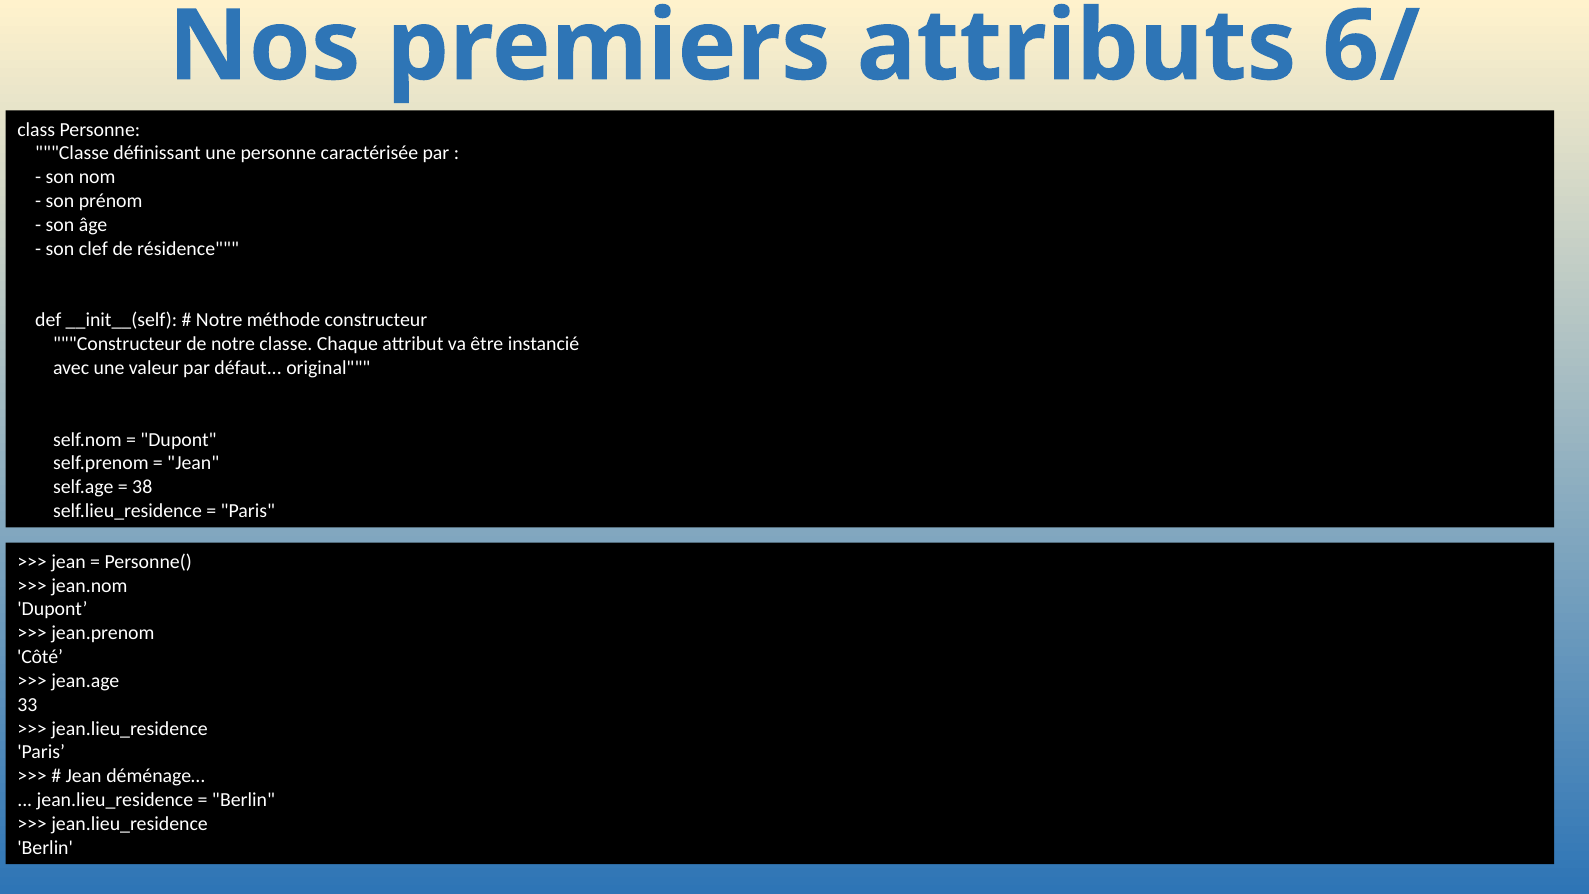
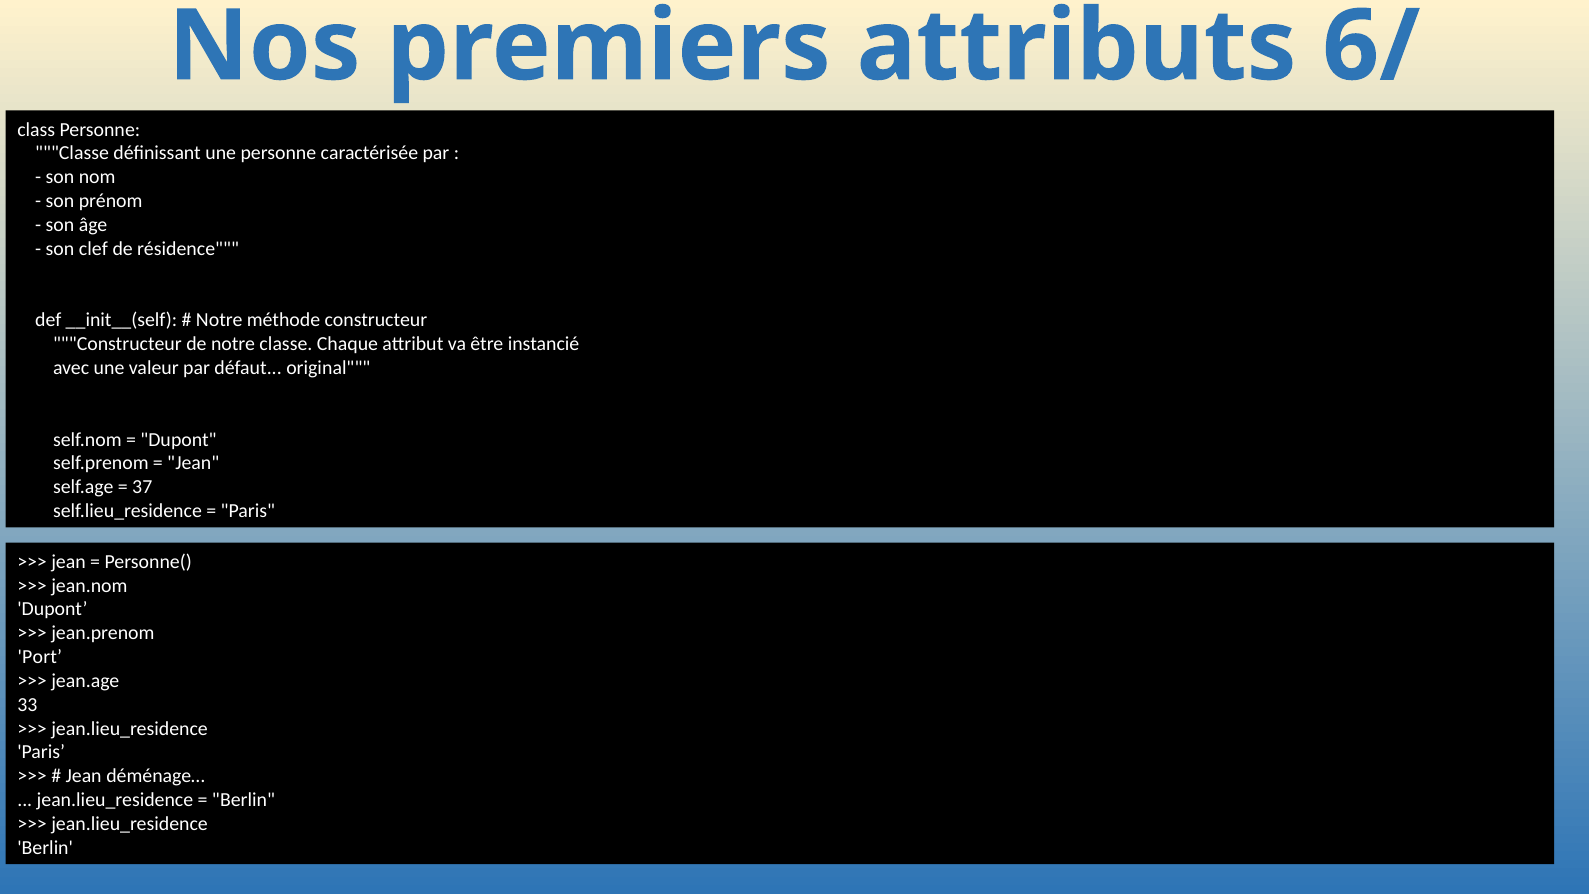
38: 38 -> 37 (142, 487)
Côté: Côté -> Port (40, 657)
